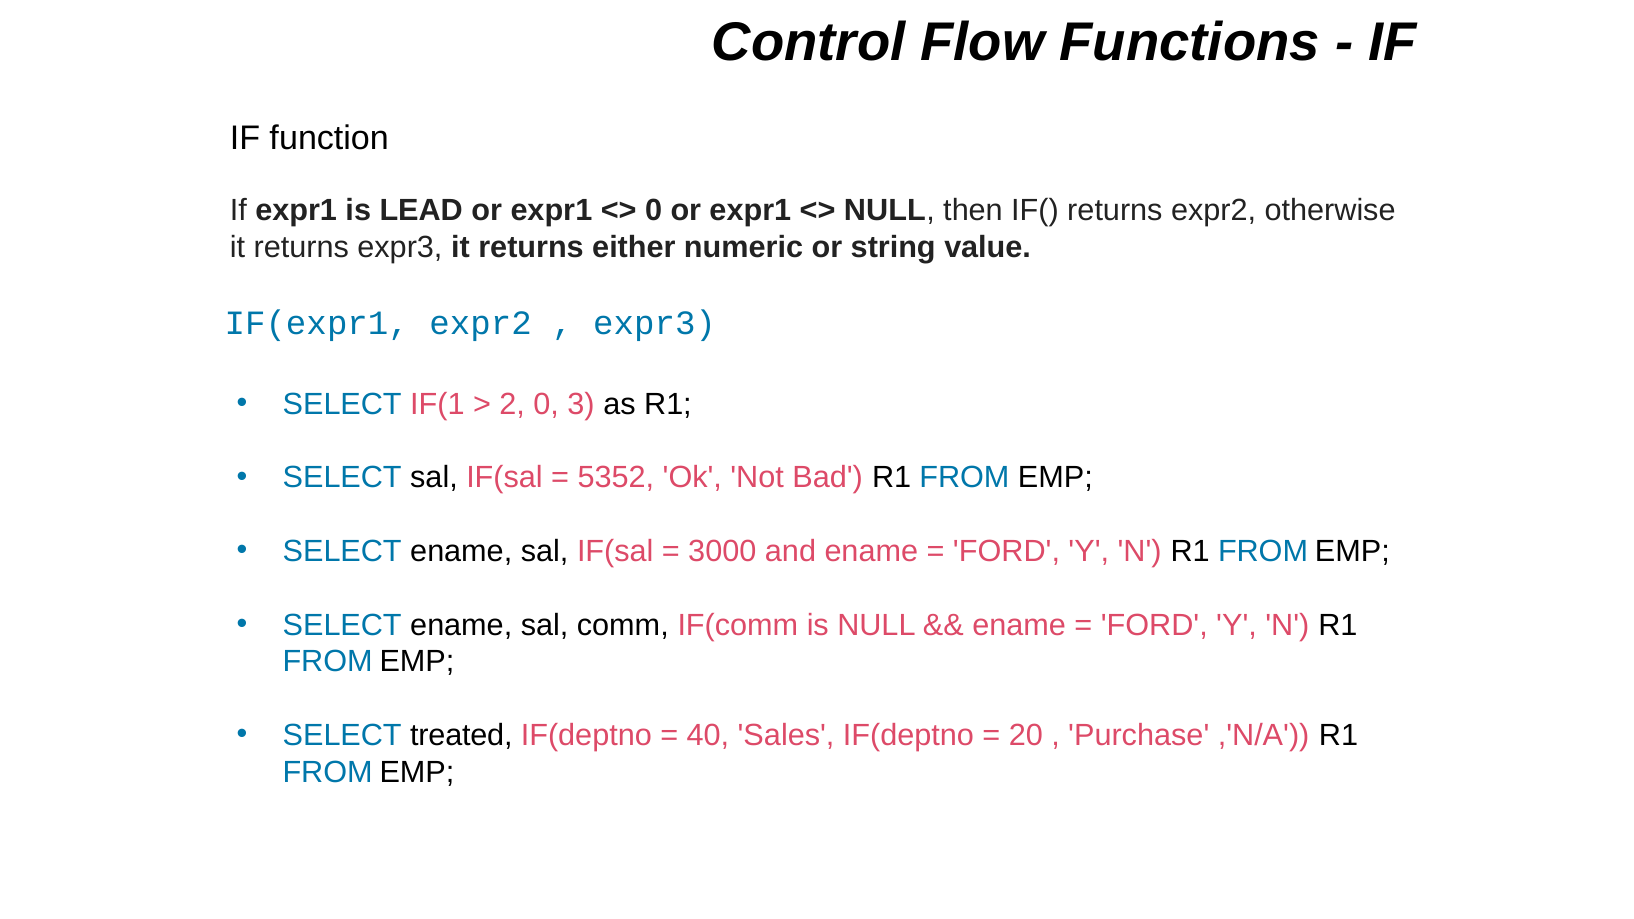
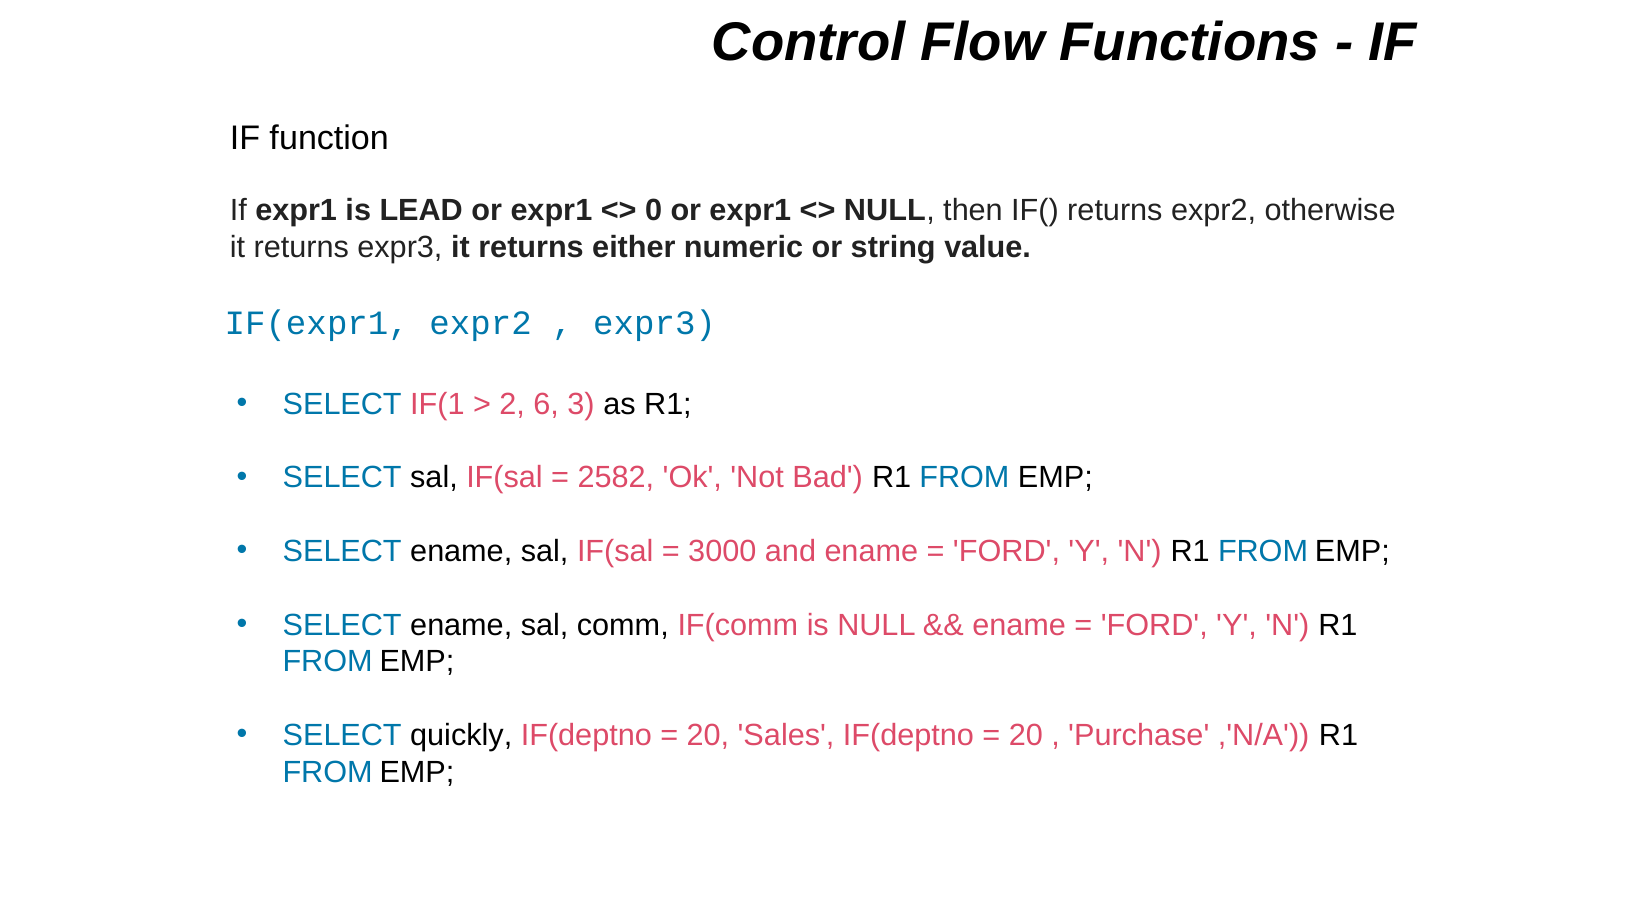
2 0: 0 -> 6 (546, 404)
5352: 5352 -> 2582 (616, 478)
treated: treated -> quickly (461, 735)
40: 40 -> 20 (708, 735)
